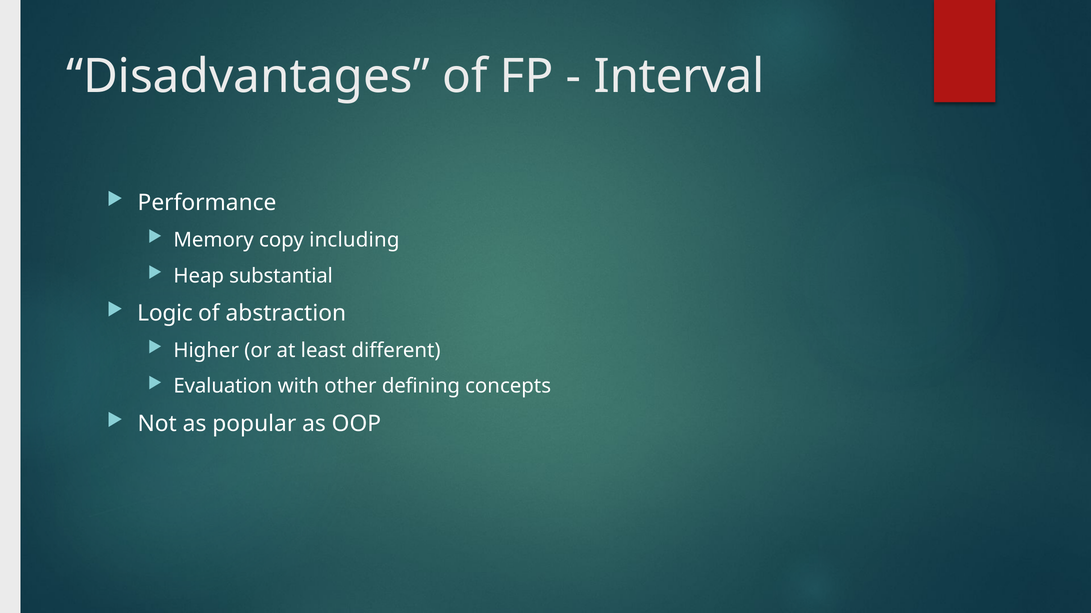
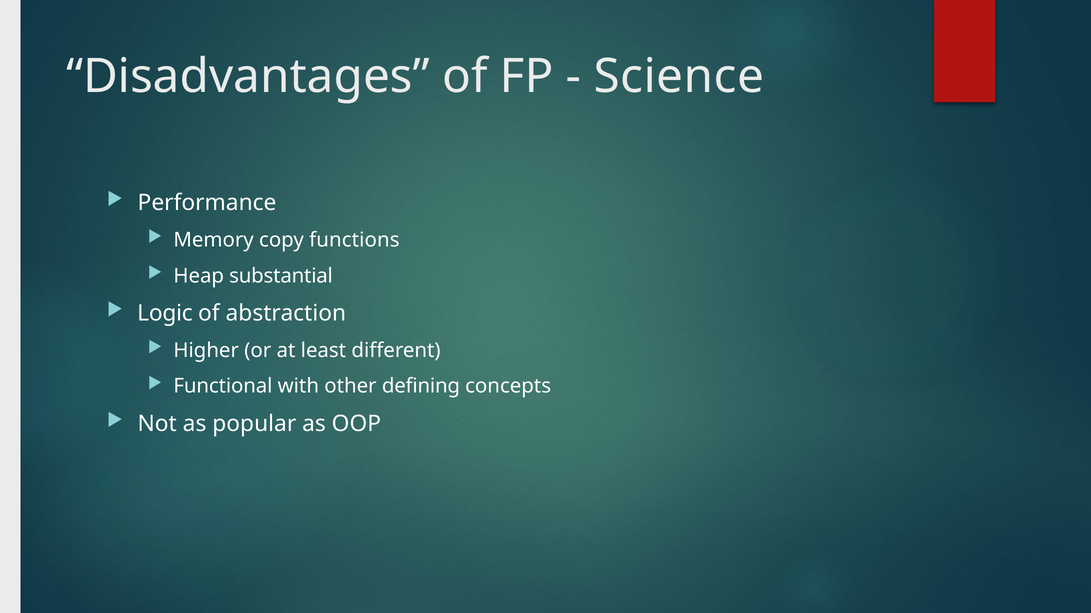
Interval: Interval -> Science (679, 77)
including: including -> functions (354, 240)
Evaluation: Evaluation -> Functional (223, 387)
